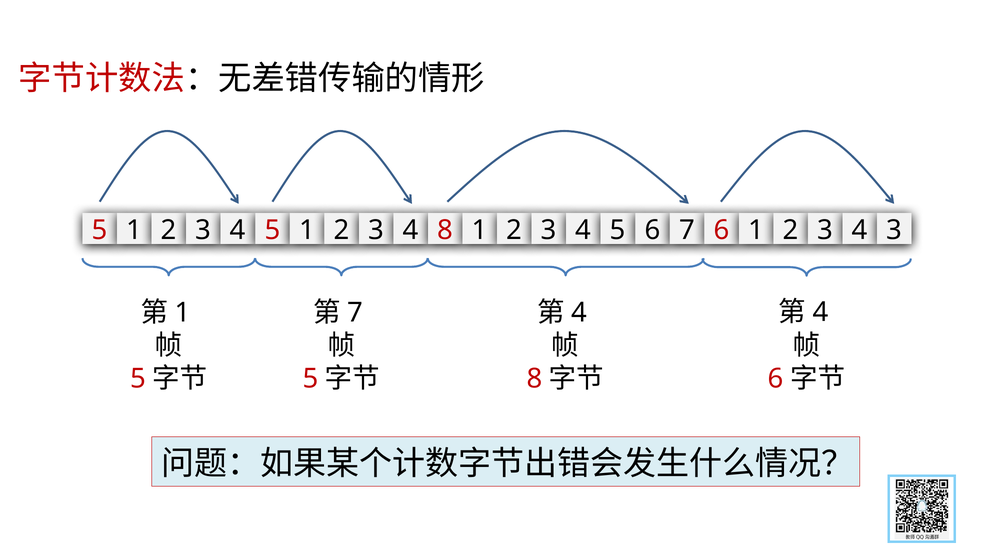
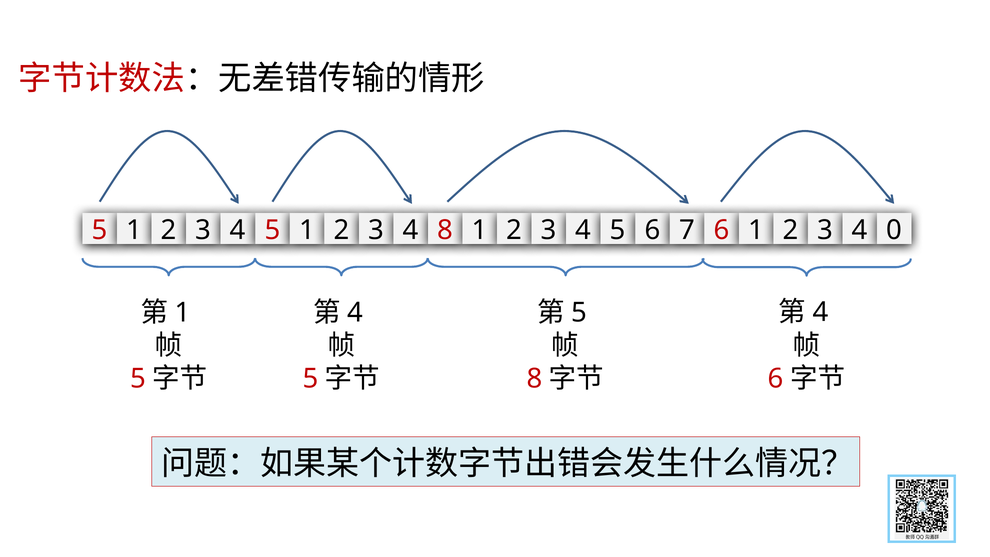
3: 3 -> 0 (894, 230)
7: 7 -> 4 (355, 313)
4: 4 -> 5 (579, 313)
